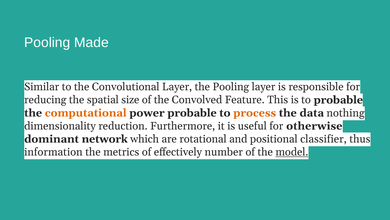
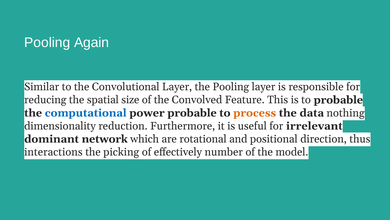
Made: Made -> Again (92, 42)
computational colour: orange -> blue (86, 113)
otherwise: otherwise -> irrelevant (314, 126)
classifier: classifier -> direction (324, 139)
information: information -> interactions (53, 152)
metrics: metrics -> picking (121, 152)
model underline: present -> none (292, 152)
